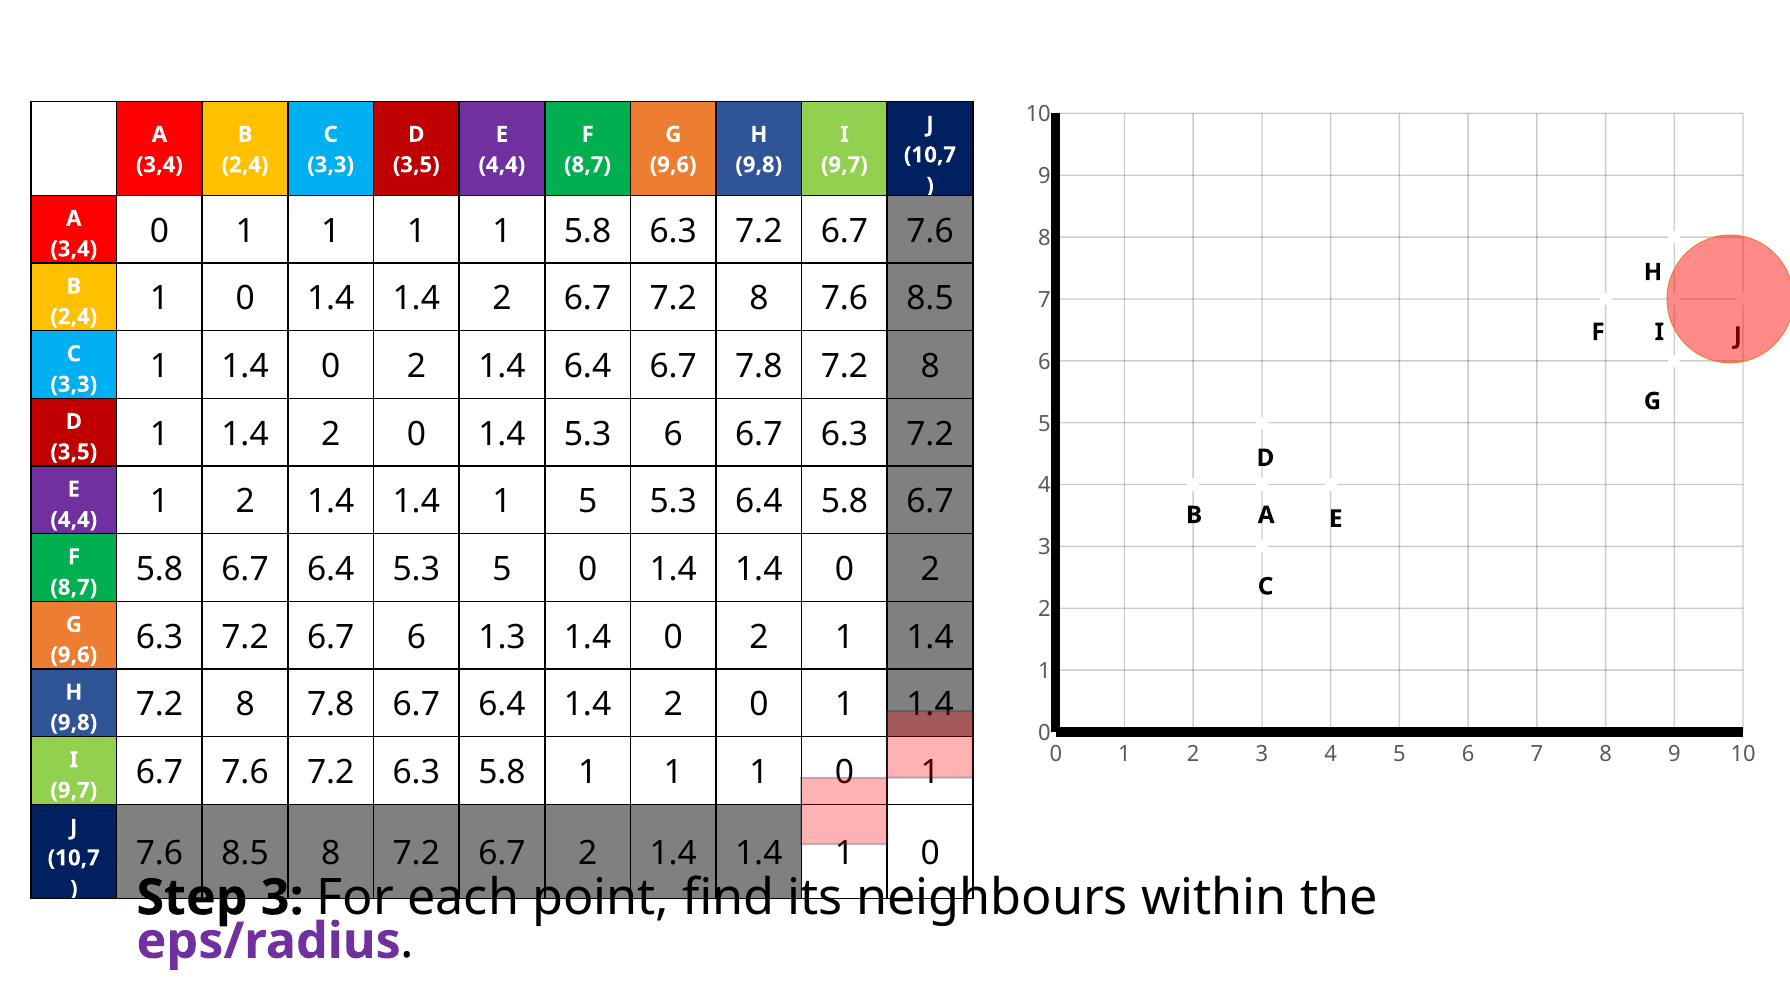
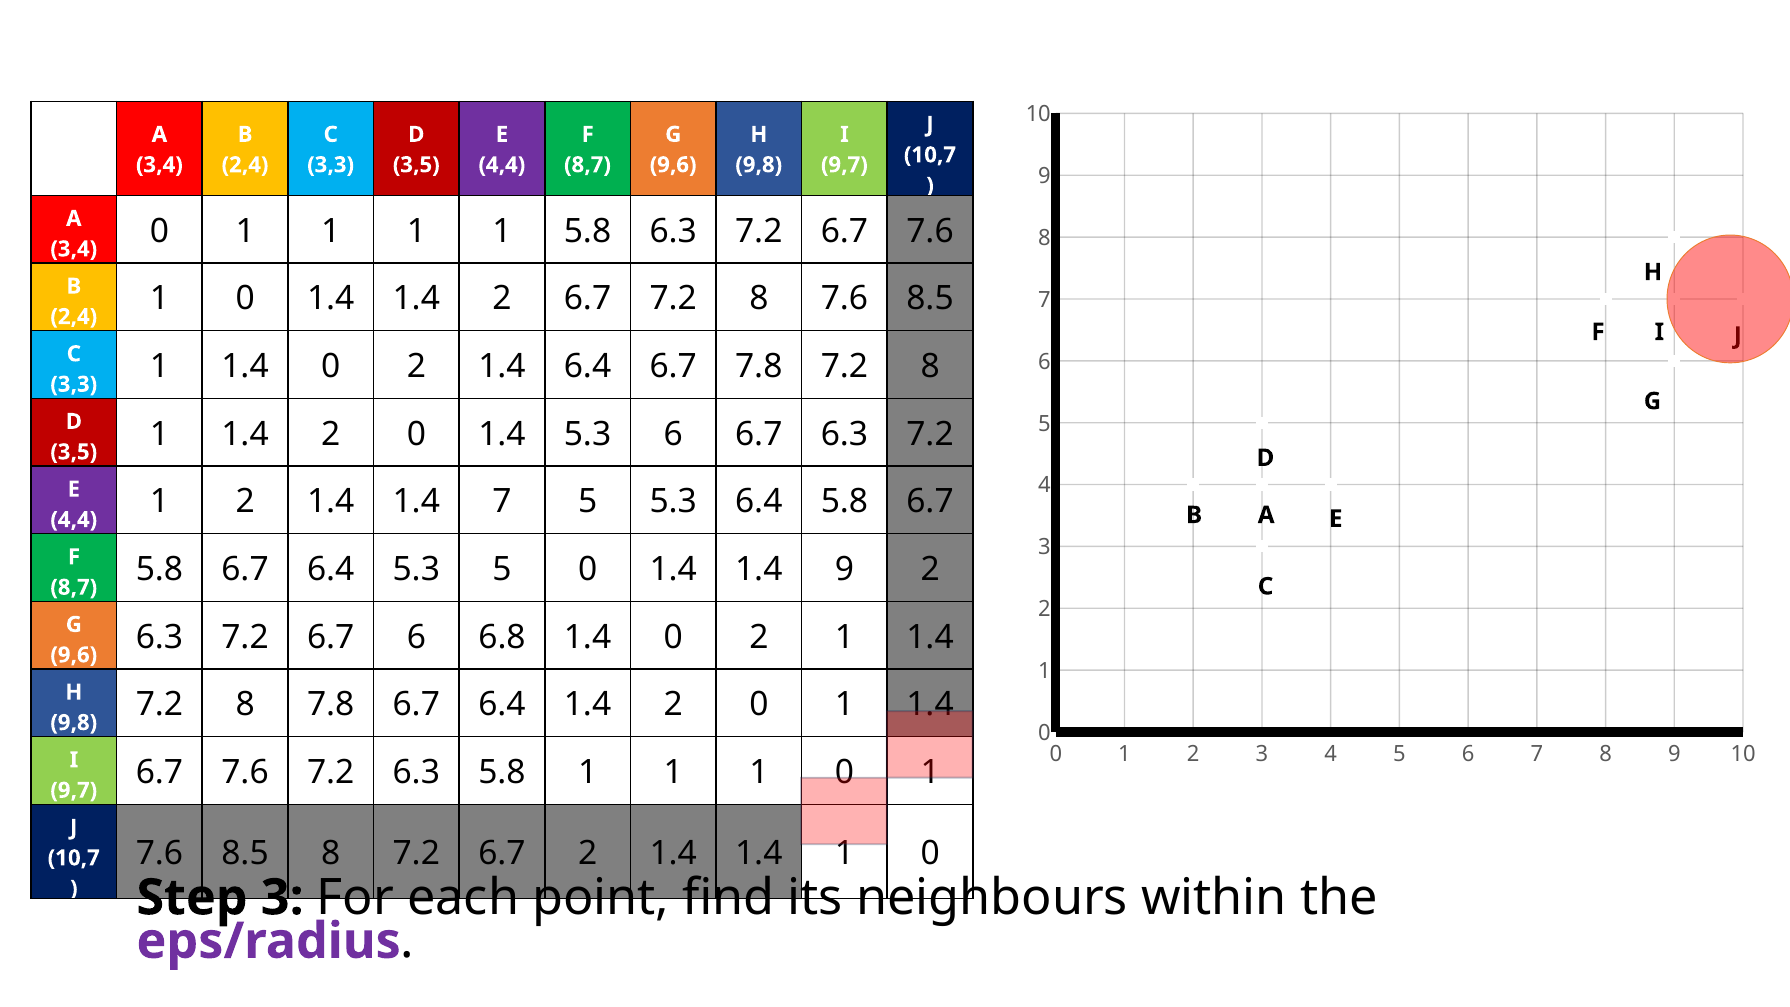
1: 1 -> 7 (502, 502)
1.4 1.4 0: 0 -> 9 (844, 569)
1.3: 1.3 -> 6.8 (502, 637)
